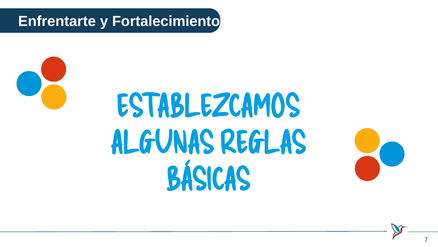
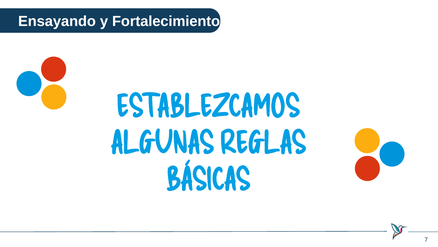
Enfrentarte: Enfrentarte -> Ensayando (57, 21)
